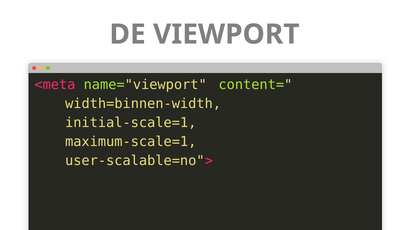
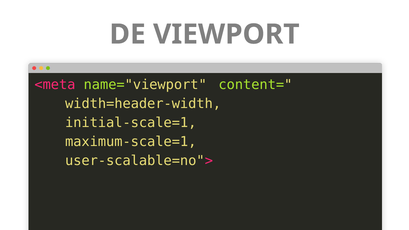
width=binnen-width: width=binnen-width -> width=header-width (143, 104)
